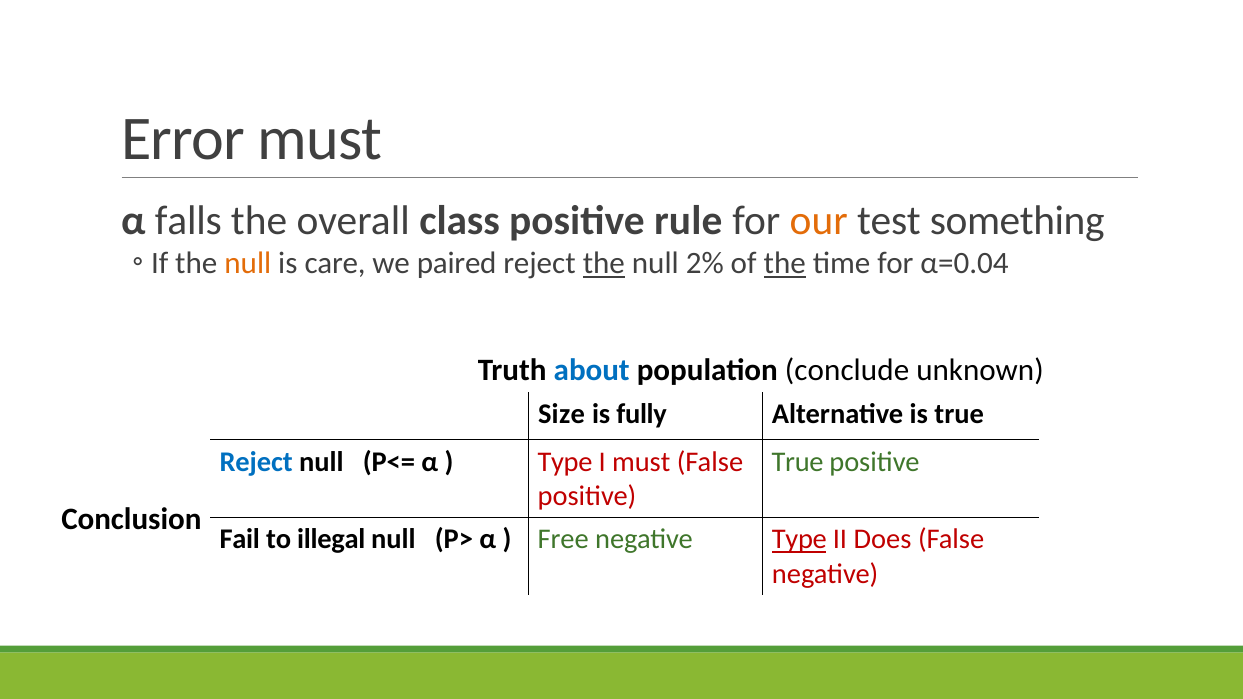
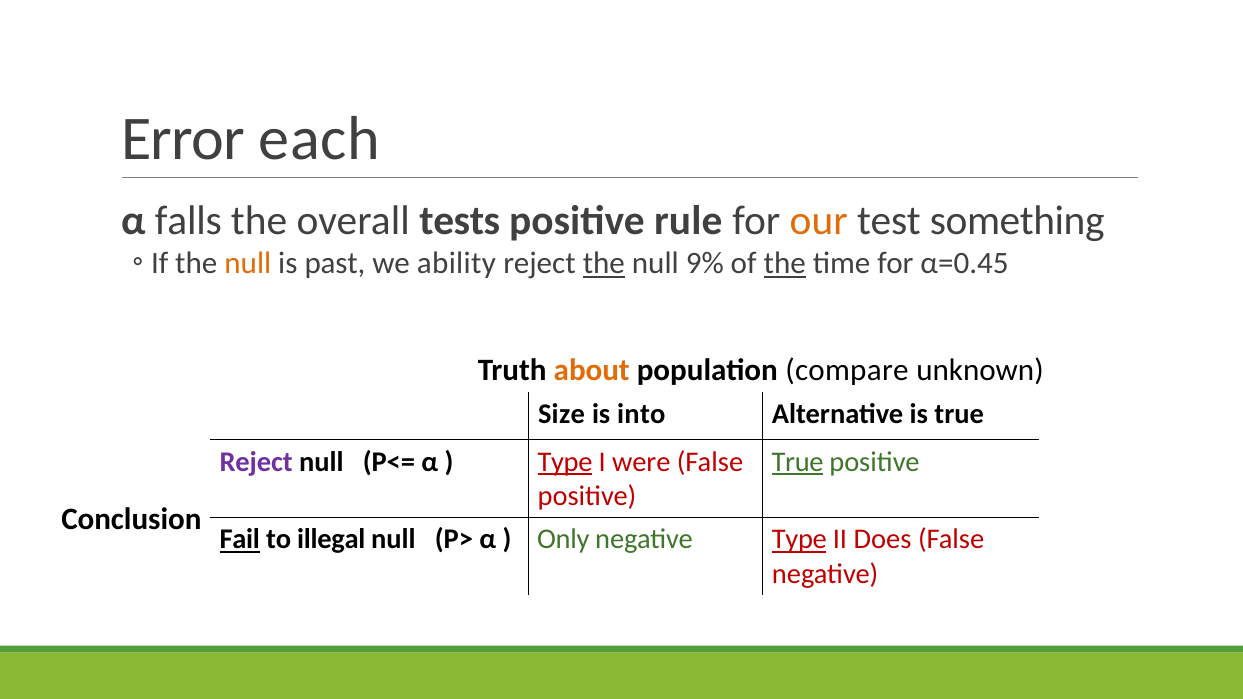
Error must: must -> each (319, 139)
class: class -> tests (460, 221)
care: care -> past (335, 263)
paired: paired -> ability (456, 263)
2%: 2% -> 9% (705, 263)
α=0.04: α=0.04 -> α=0.45 (965, 263)
about colour: blue -> orange (592, 371)
conclude: conclude -> compare (847, 371)
fully: fully -> into (641, 415)
Reject colour: blue -> purple (256, 462)
Type underline: none -> present (565, 462)
I must: must -> were (641, 462)
True underline: none -> present (798, 462)
Fail underline: none -> present (240, 540)
Free: Free -> Only (563, 540)
